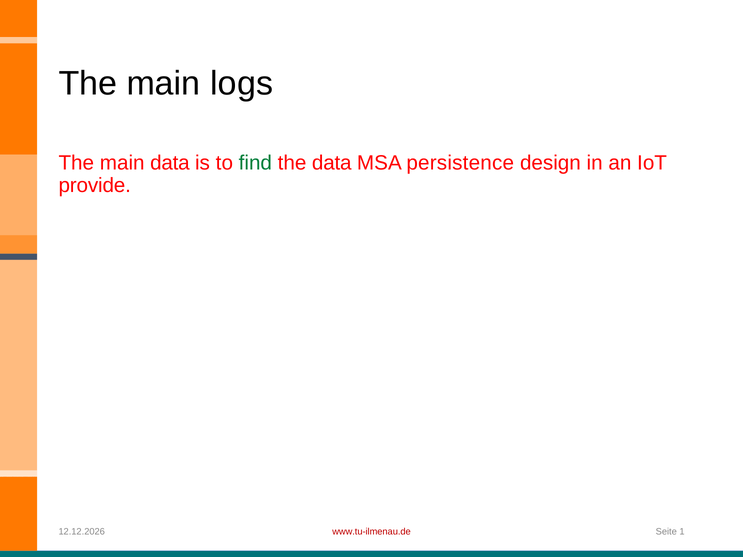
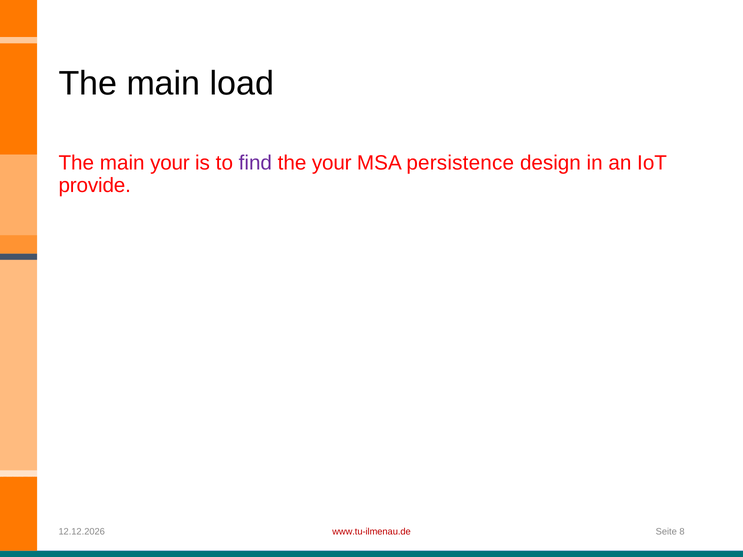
logs: logs -> load (242, 83)
main data: data -> your (170, 163)
find colour: green -> purple (255, 163)
the data: data -> your (332, 163)
1: 1 -> 8 (682, 532)
